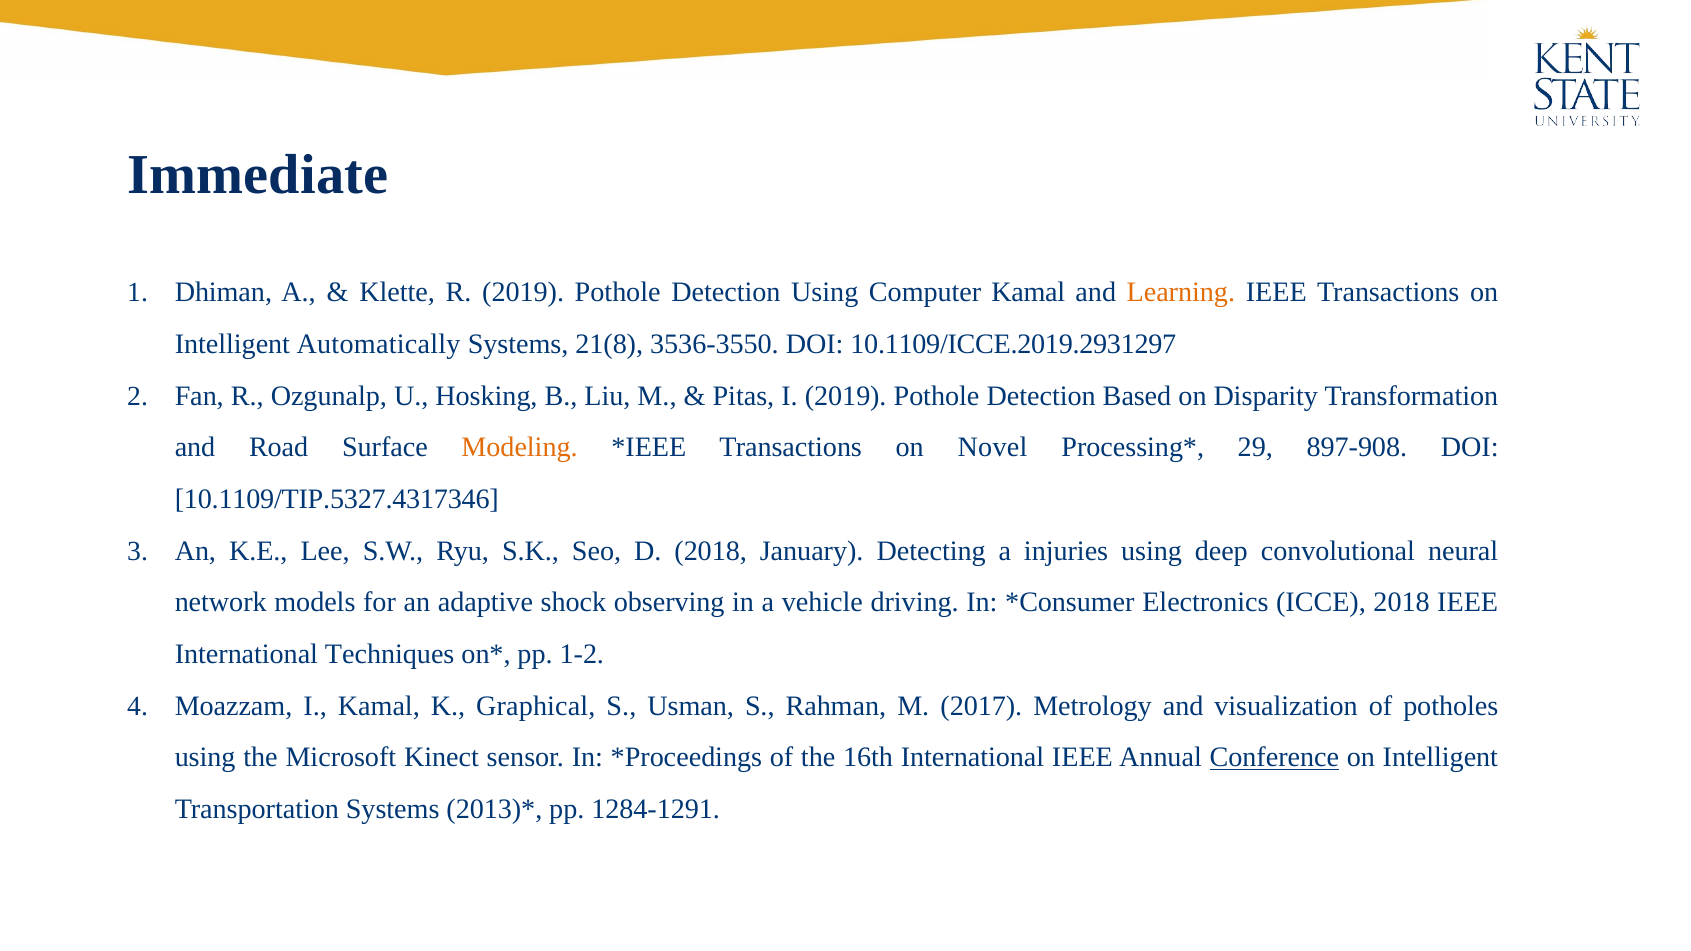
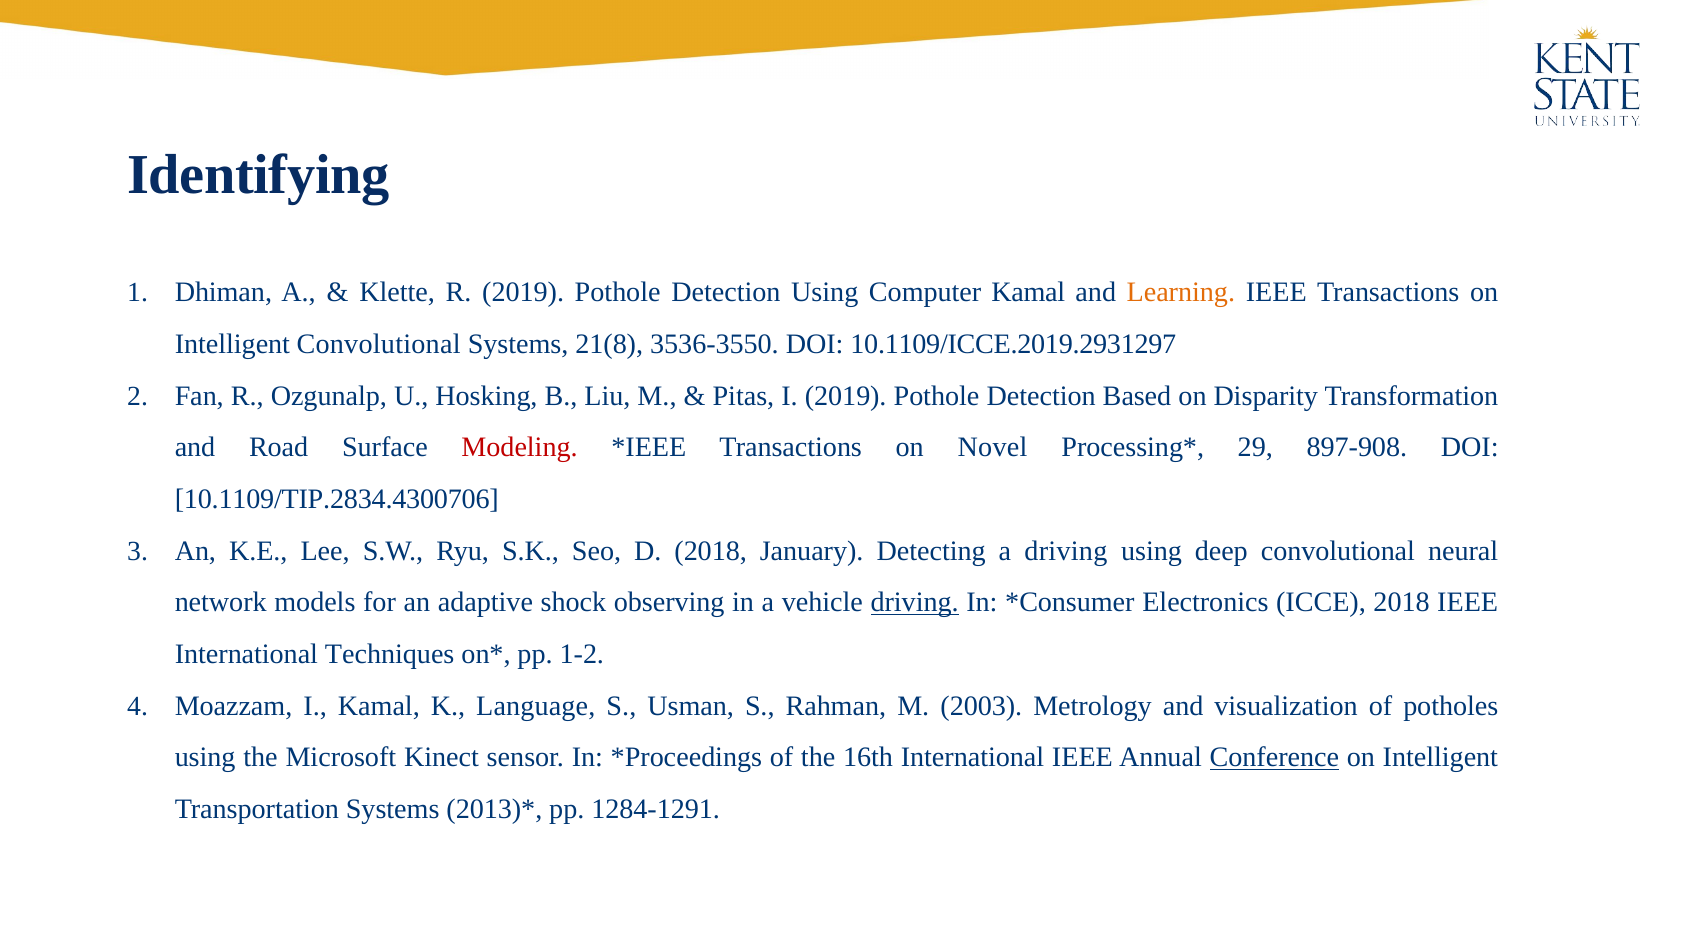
Immediate: Immediate -> Identifying (258, 175)
Intelligent Automatically: Automatically -> Convolutional (379, 344)
Modeling colour: orange -> red (520, 448)
10.1109/TIP.5327.4317346: 10.1109/TIP.5327.4317346 -> 10.1109/TIP.2834.4300706 (337, 499)
a injuries: injuries -> driving (1066, 551)
driving underline: none -> present (915, 603)
Graphical: Graphical -> Language (536, 706)
2017: 2017 -> 2003 (981, 706)
